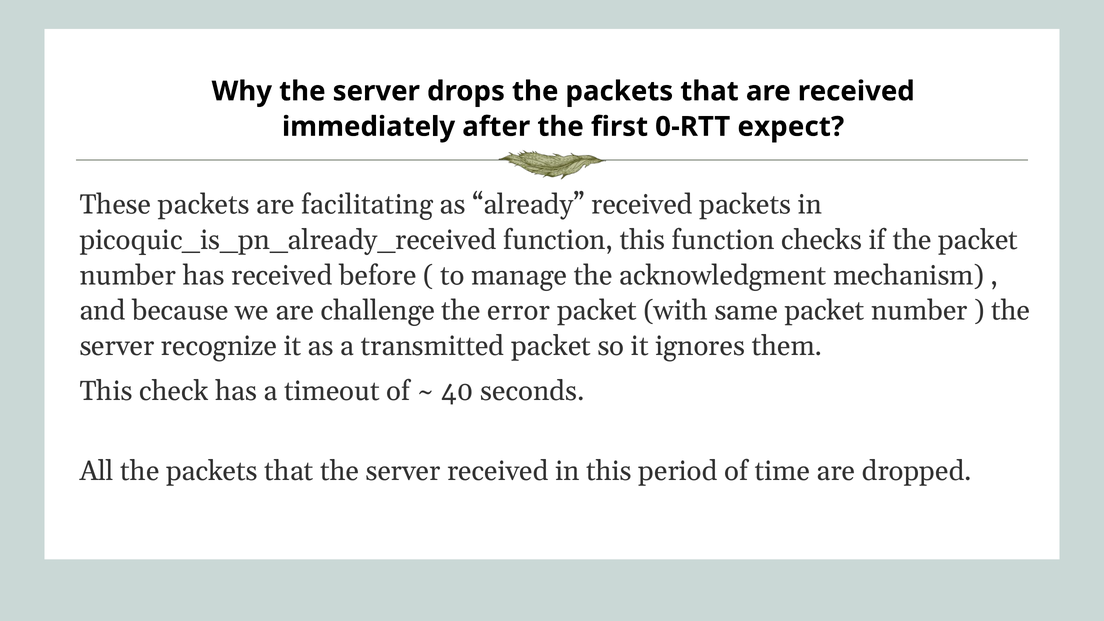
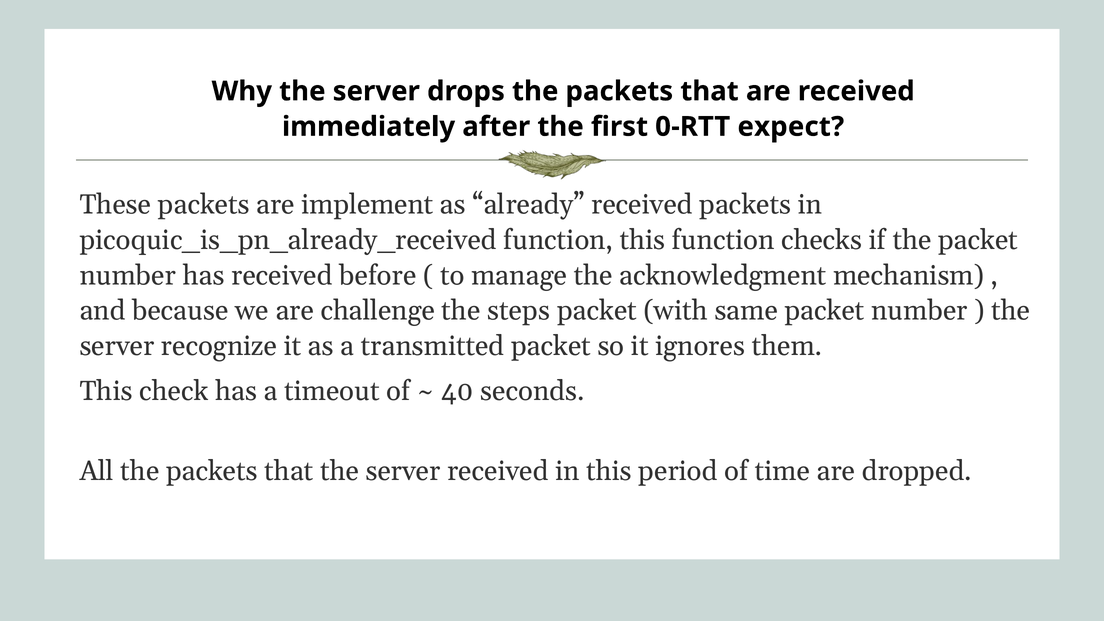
facilitating: facilitating -> implement (367, 205)
error: error -> steps (519, 311)
